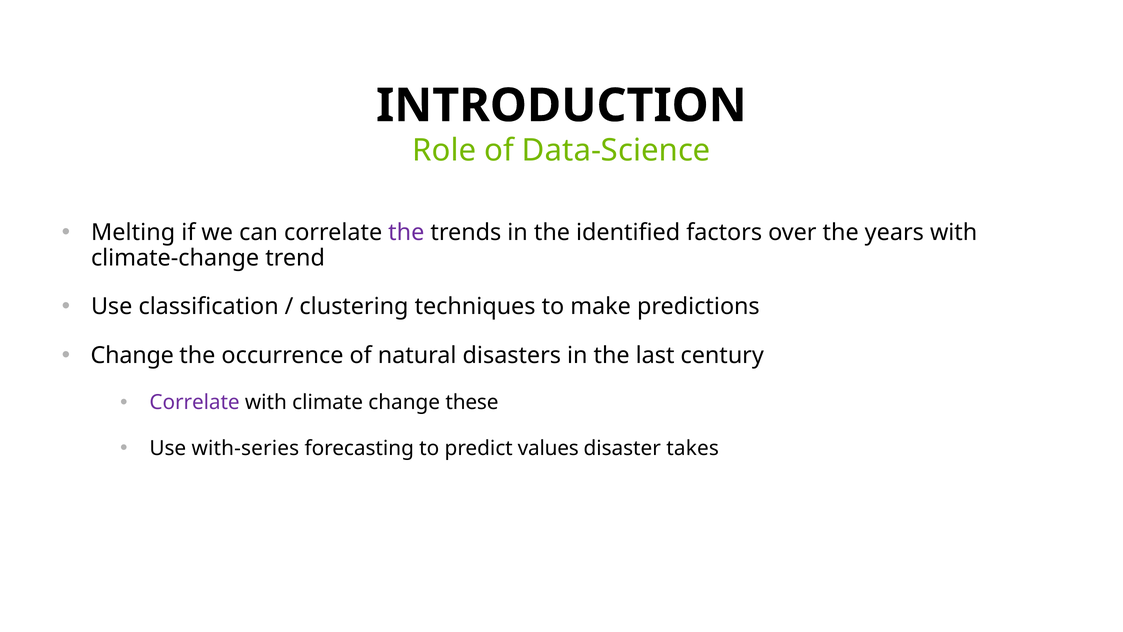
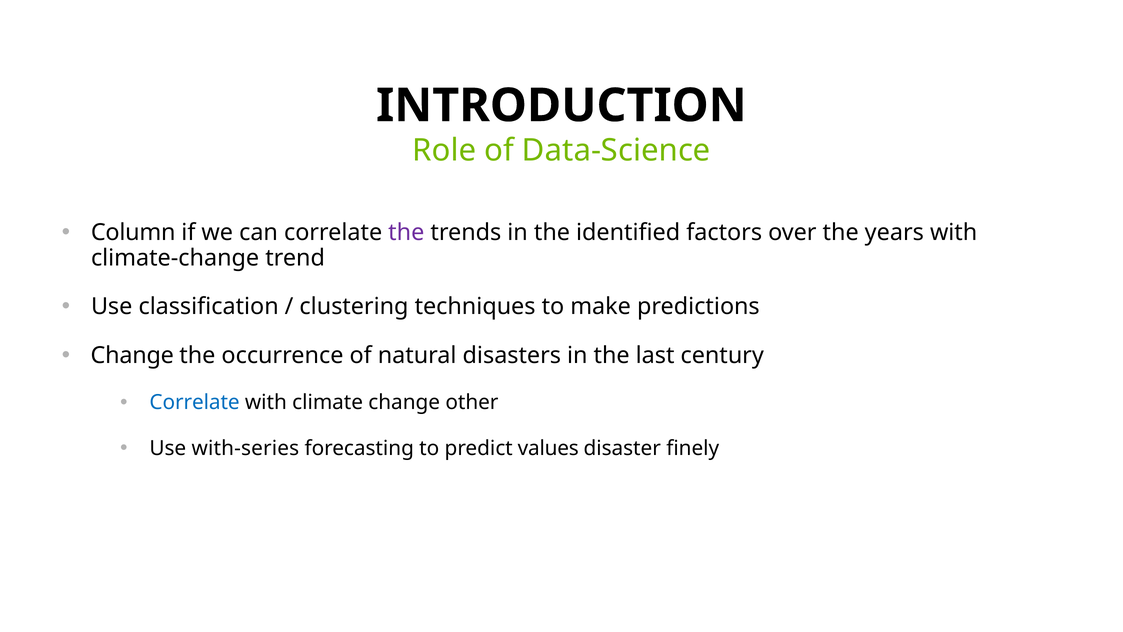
Melting: Melting -> Column (133, 232)
Correlate colour: purple -> blue (195, 402)
these: these -> other (472, 402)
takes: takes -> finely (693, 448)
